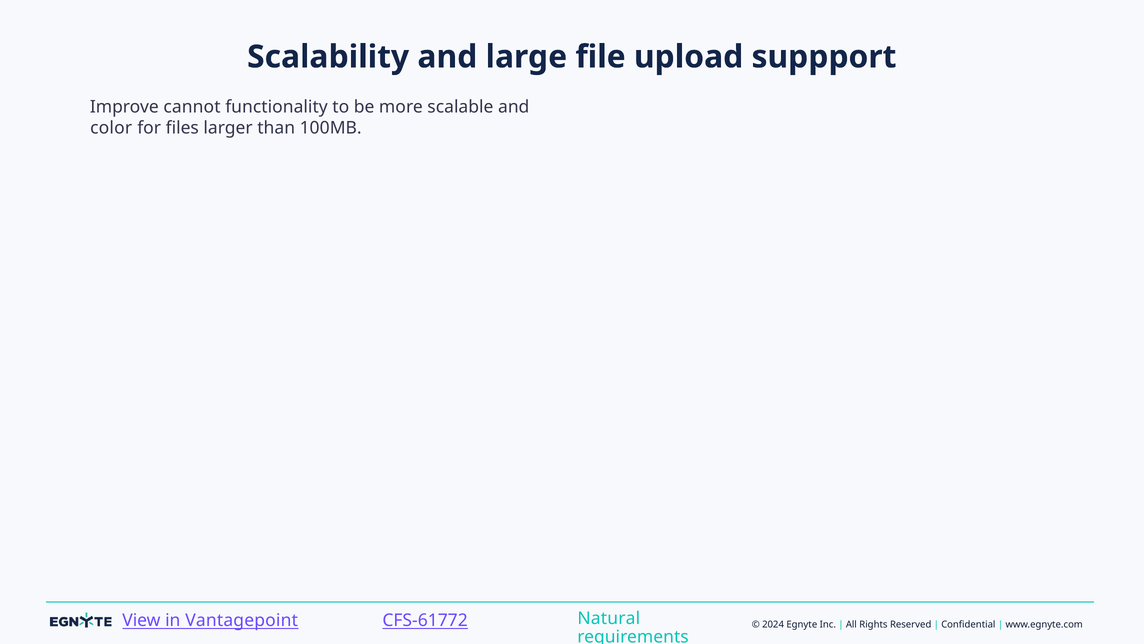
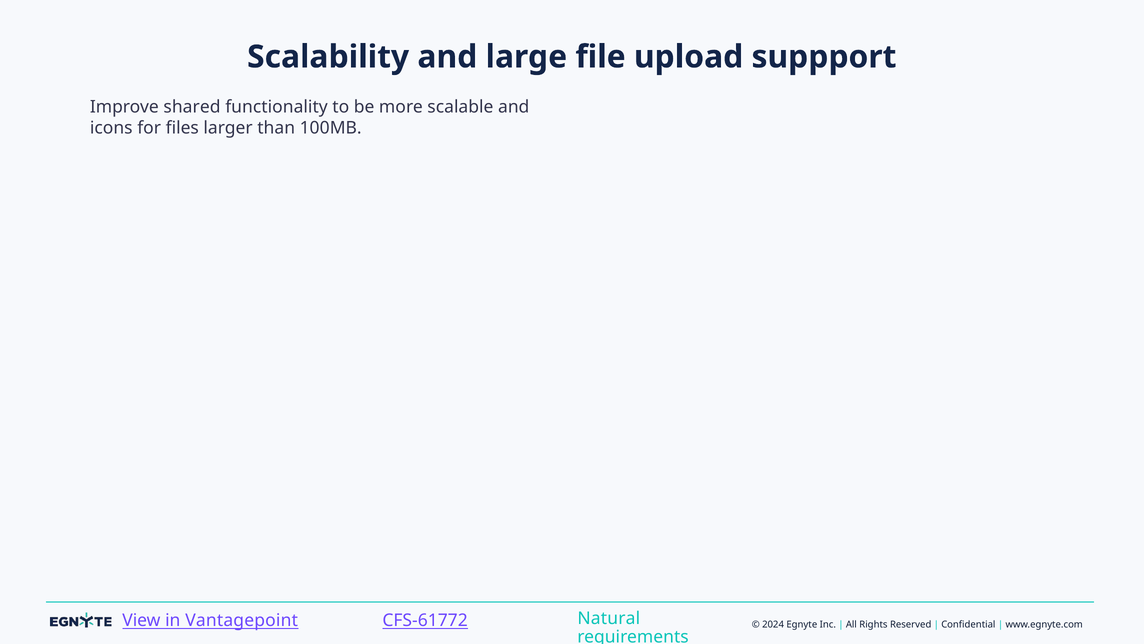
cannot: cannot -> shared (192, 107)
color: color -> icons (111, 128)
